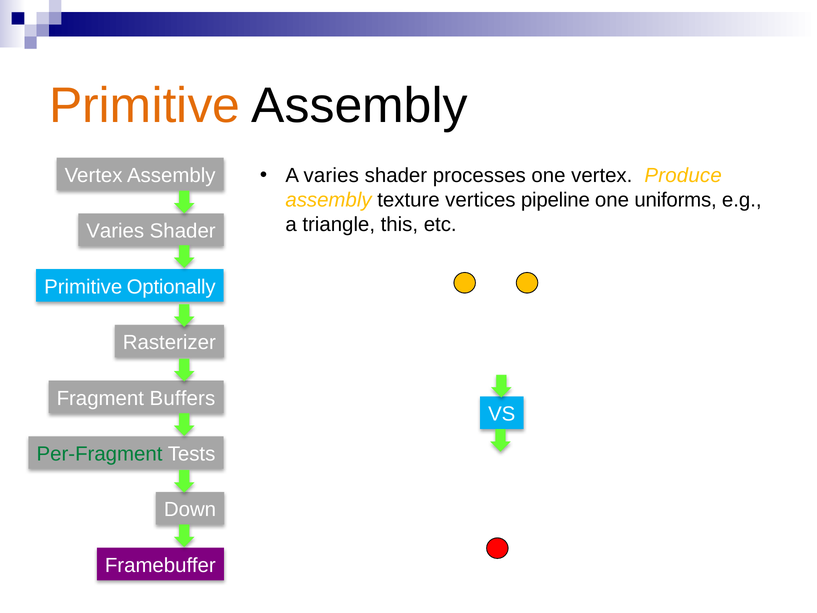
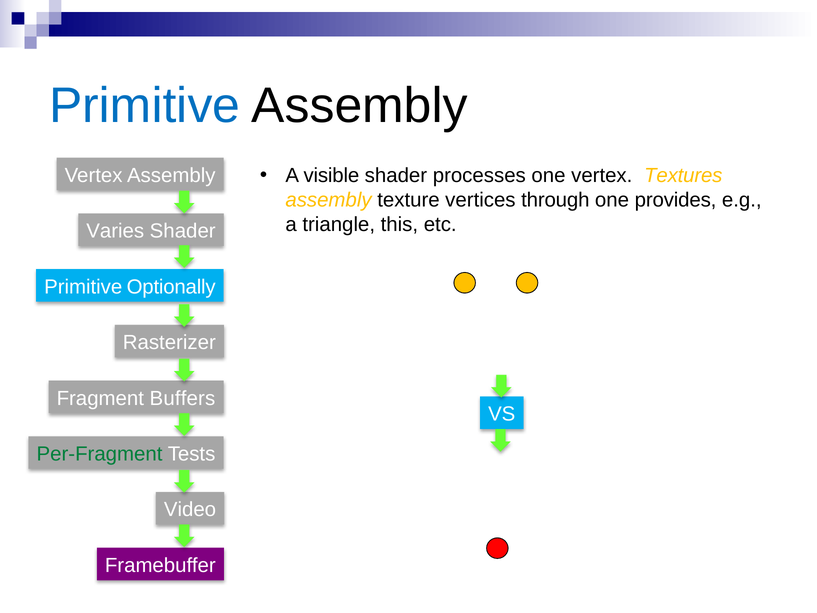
Primitive colour: orange -> blue (145, 106)
A varies: varies -> visible (331, 175)
Produce: Produce -> Textures (683, 175)
pipeline: pipeline -> through (555, 200)
uniforms: uniforms -> provides (676, 200)
Down: Down -> Video (190, 510)
